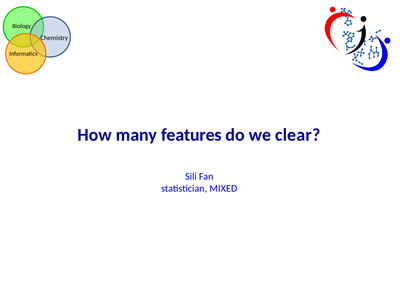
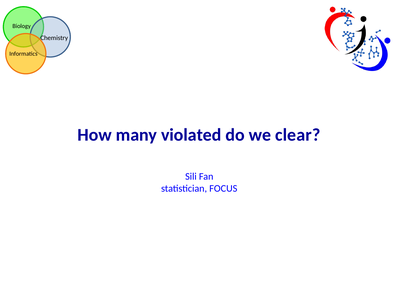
features: features -> violated (191, 135)
MIXED: MIXED -> FOCUS (223, 188)
